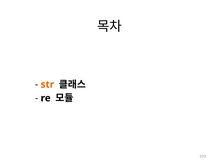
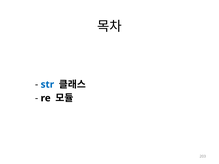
str colour: orange -> blue (47, 85)
